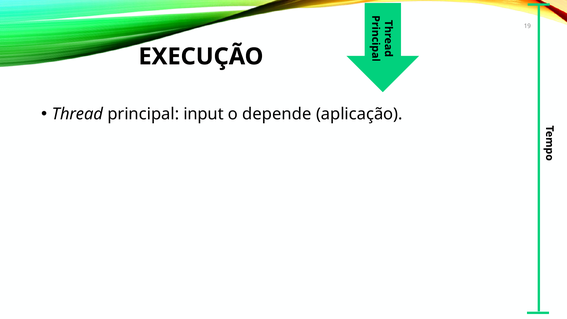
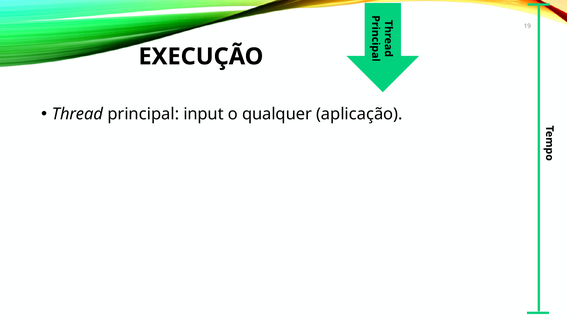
depende: depende -> qualquer (277, 114)
